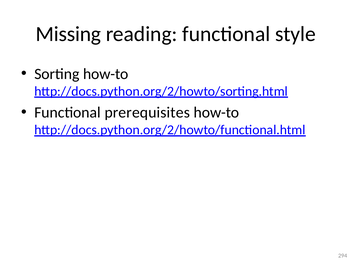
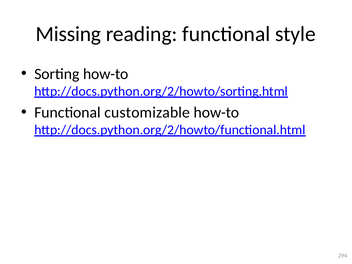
prerequisites: prerequisites -> customizable (147, 112)
